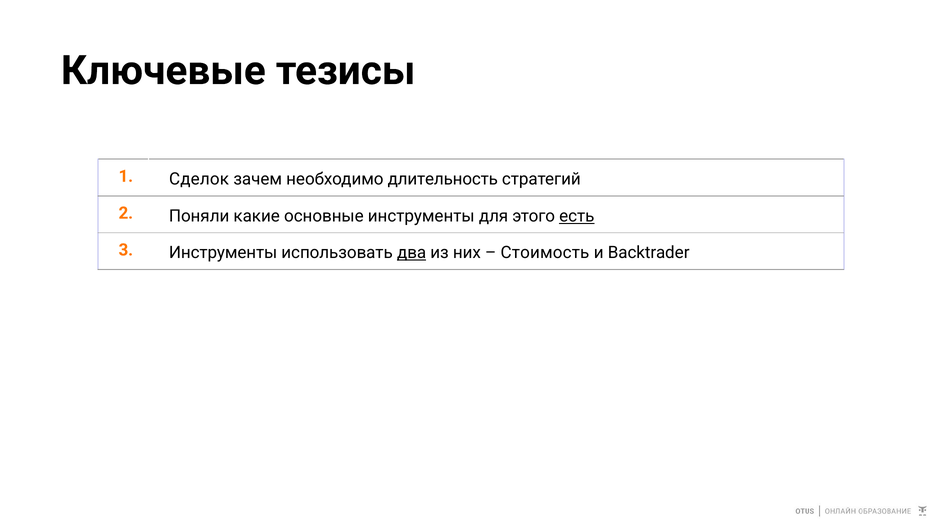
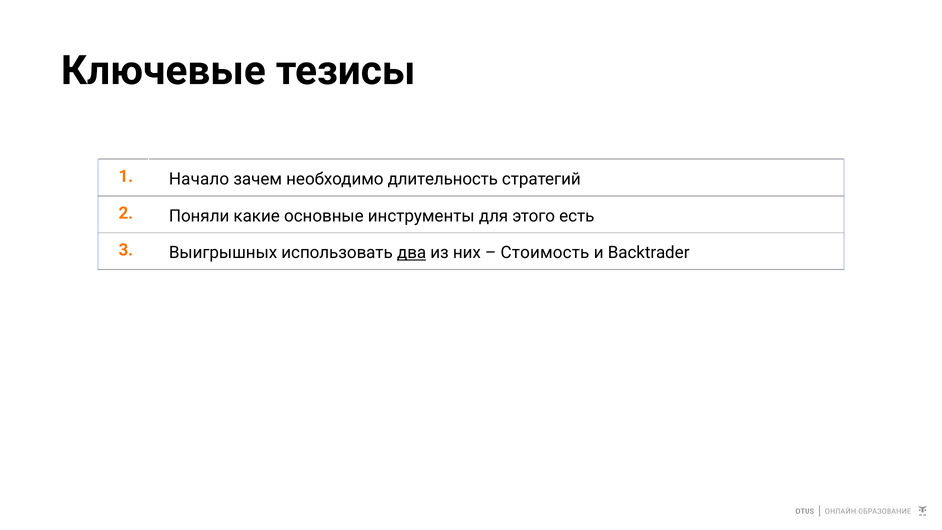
Сделок: Сделок -> Начало (199, 179)
есть underline: present -> none (577, 216)
3 Инструменты: Инструменты -> Выигрышных (223, 253)
